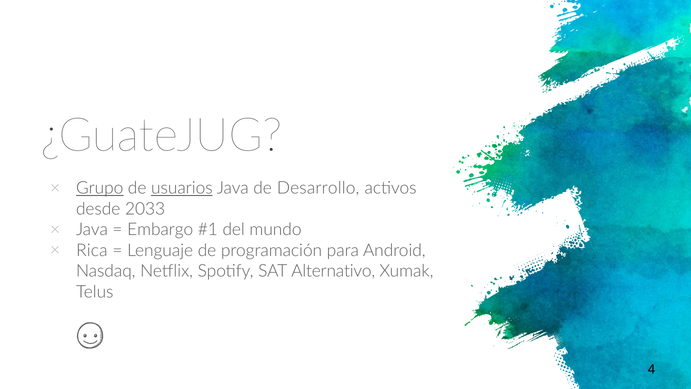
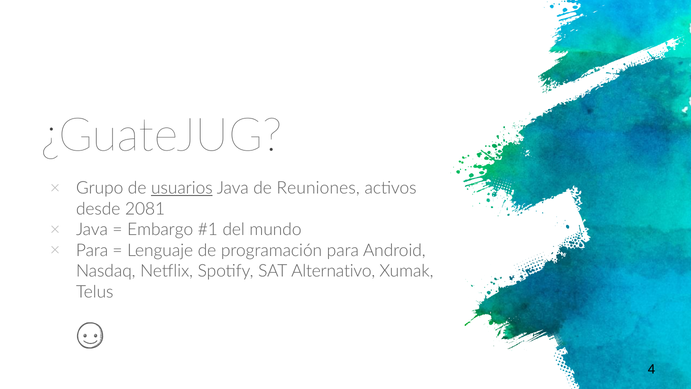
Grupo underline: present -> none (100, 188)
Desarrollo: Desarrollo -> Reuniones (318, 188)
2033: 2033 -> 2081 (145, 209)
Rica: Rica -> Para (92, 250)
